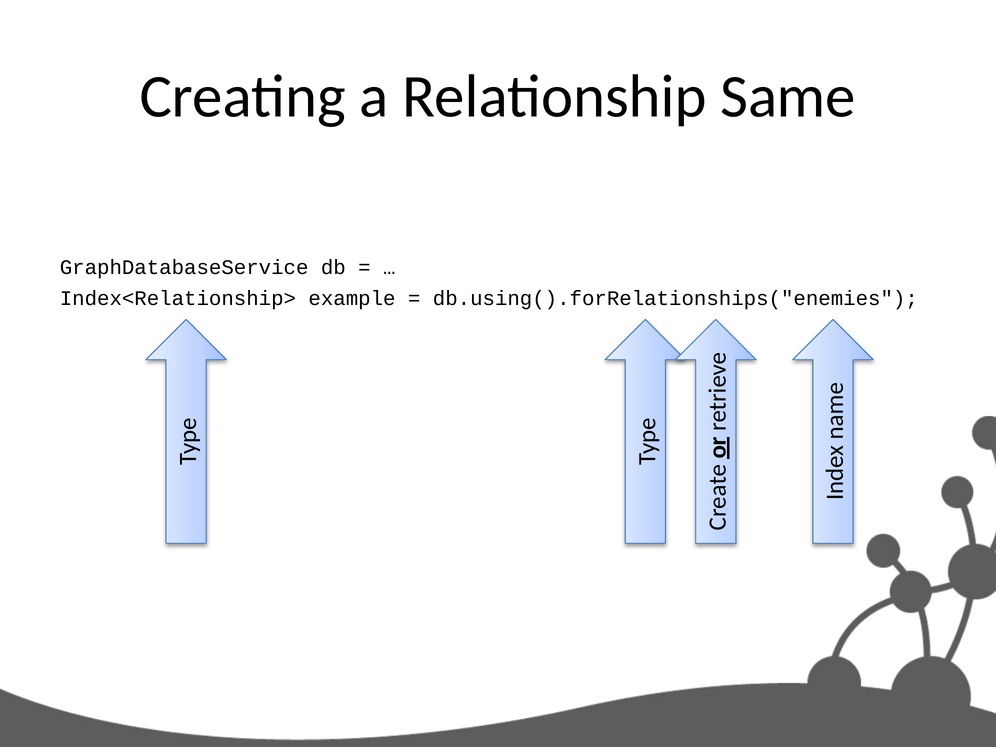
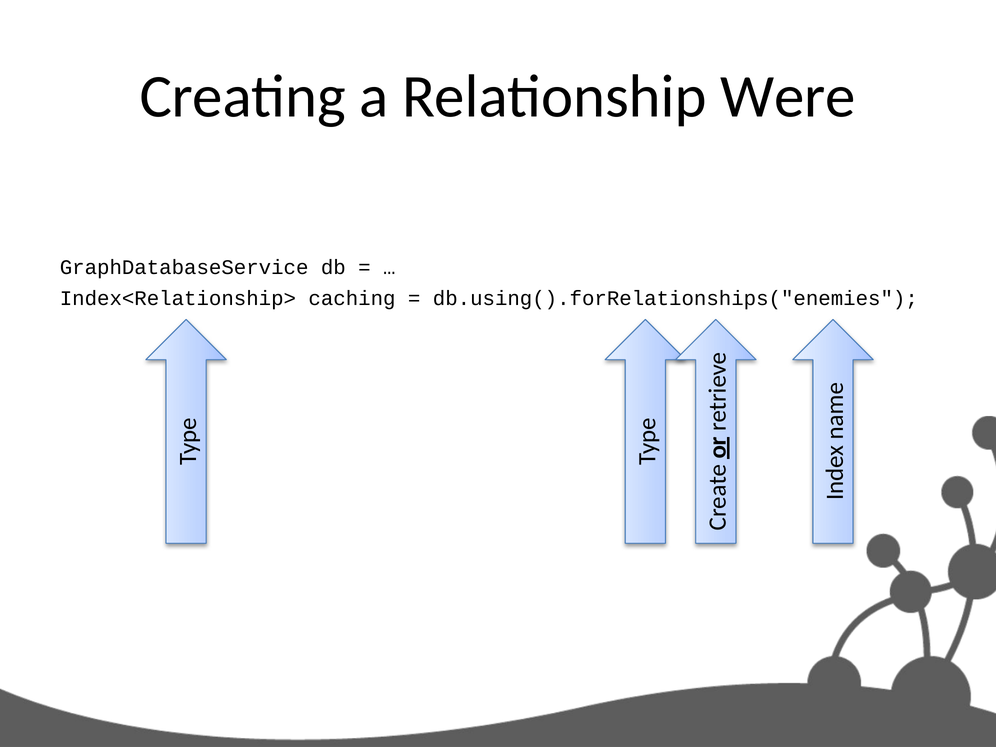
Same: Same -> Were (788, 96)
example: example -> caching (352, 298)
